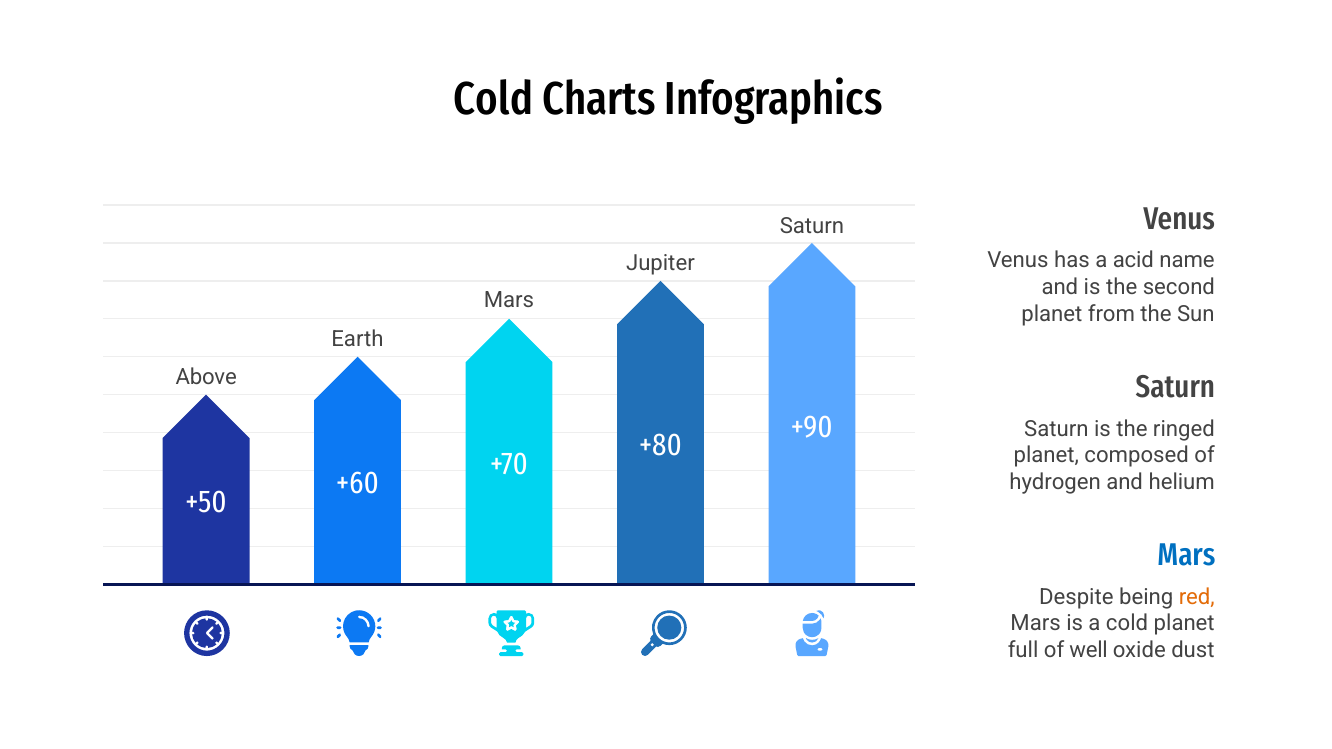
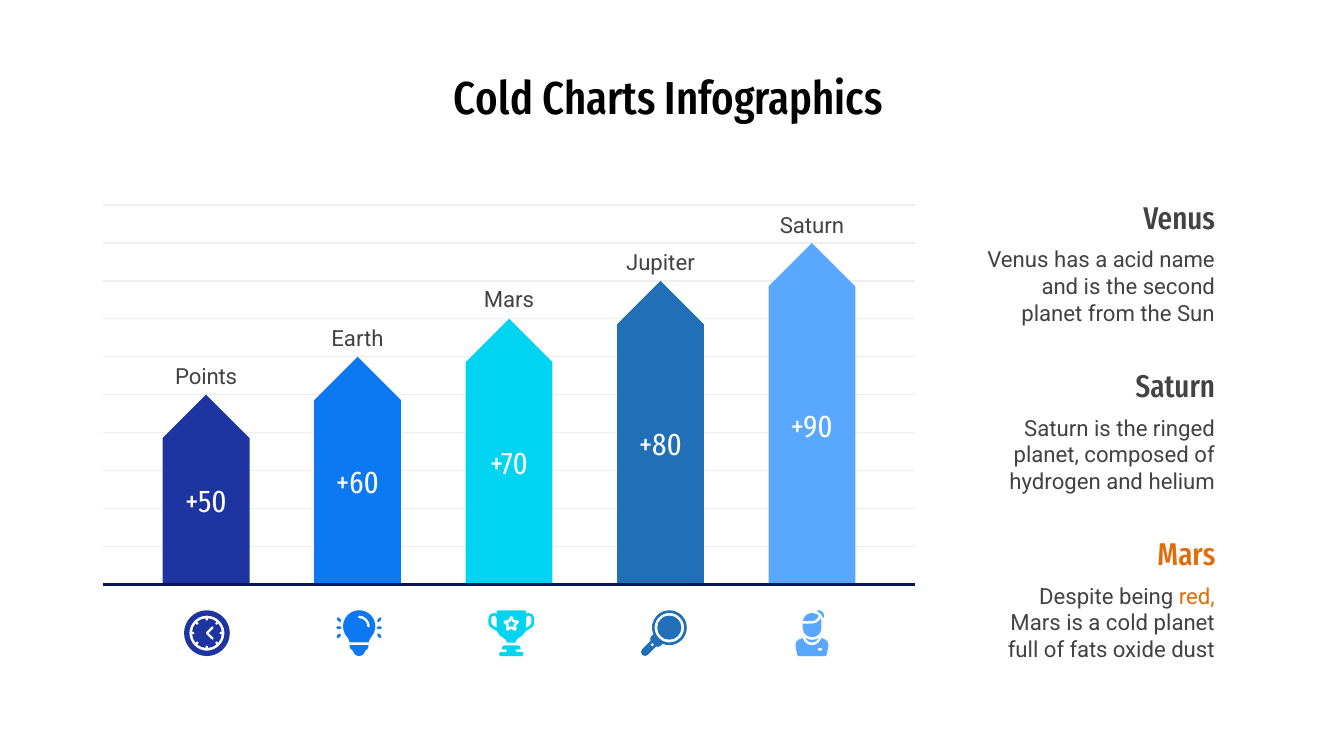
Above: Above -> Points (206, 377)
Mars colour: blue -> orange (1186, 555)
well: well -> fats (1089, 650)
